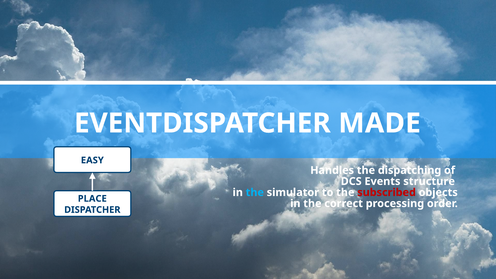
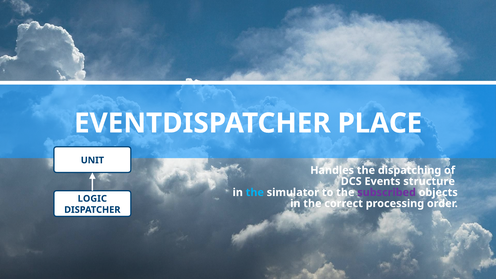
MADE: MADE -> PLACE (380, 123)
EASY: EASY -> UNIT (92, 160)
subscribed colour: red -> purple (387, 192)
PLACE: PLACE -> LOGIC (92, 199)
